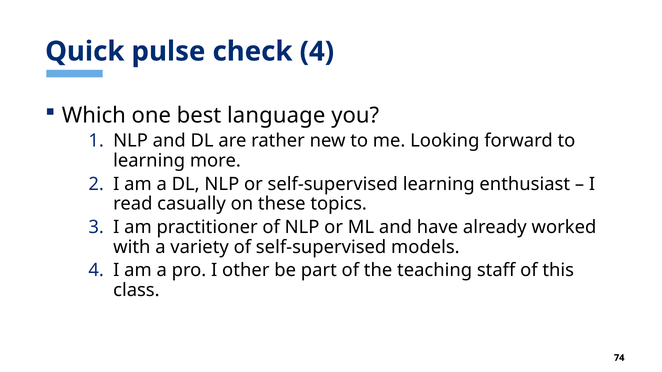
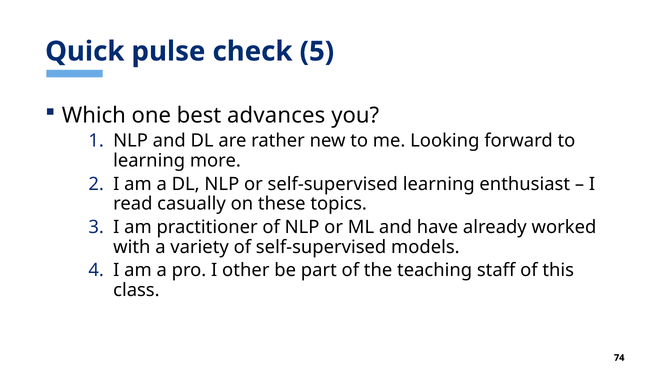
check 4: 4 -> 5 (317, 51)
language: language -> advances (276, 116)
